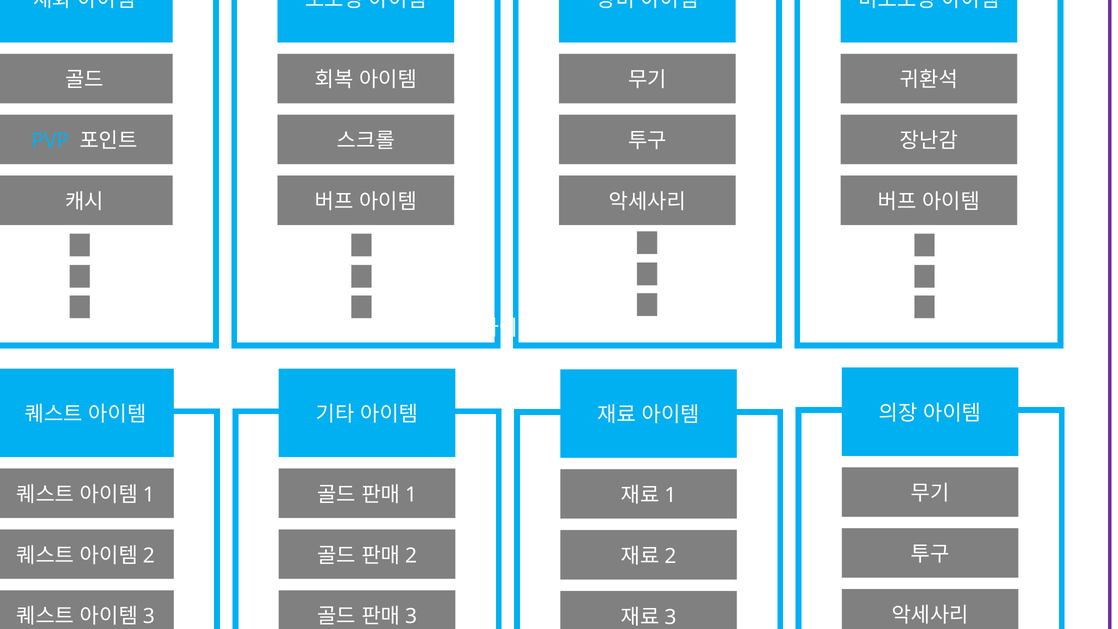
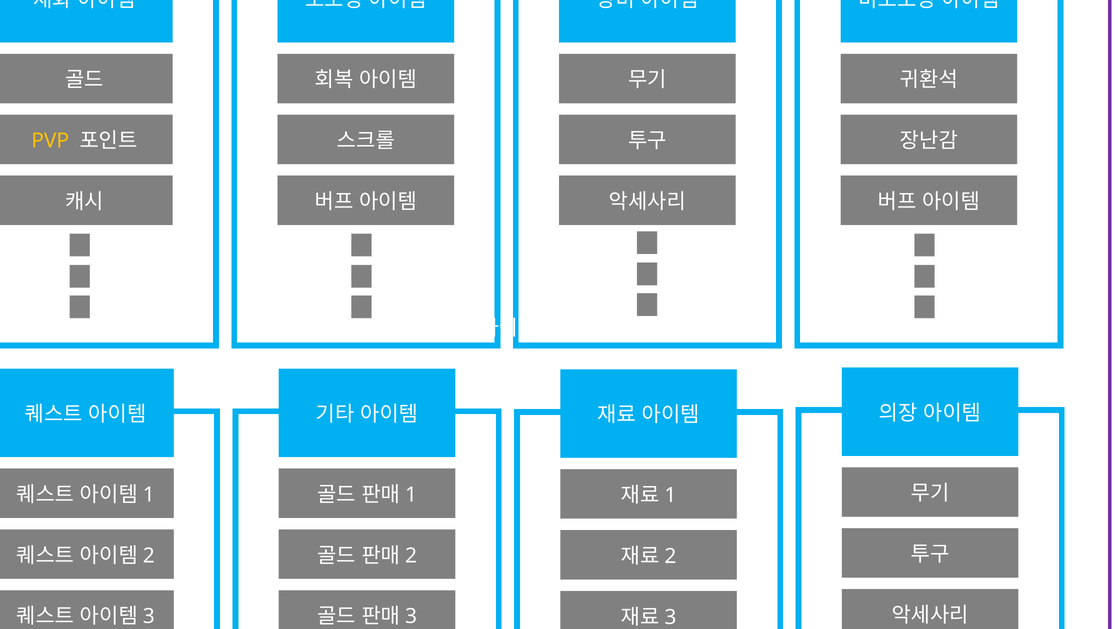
PVP colour: light blue -> yellow (50, 141)
